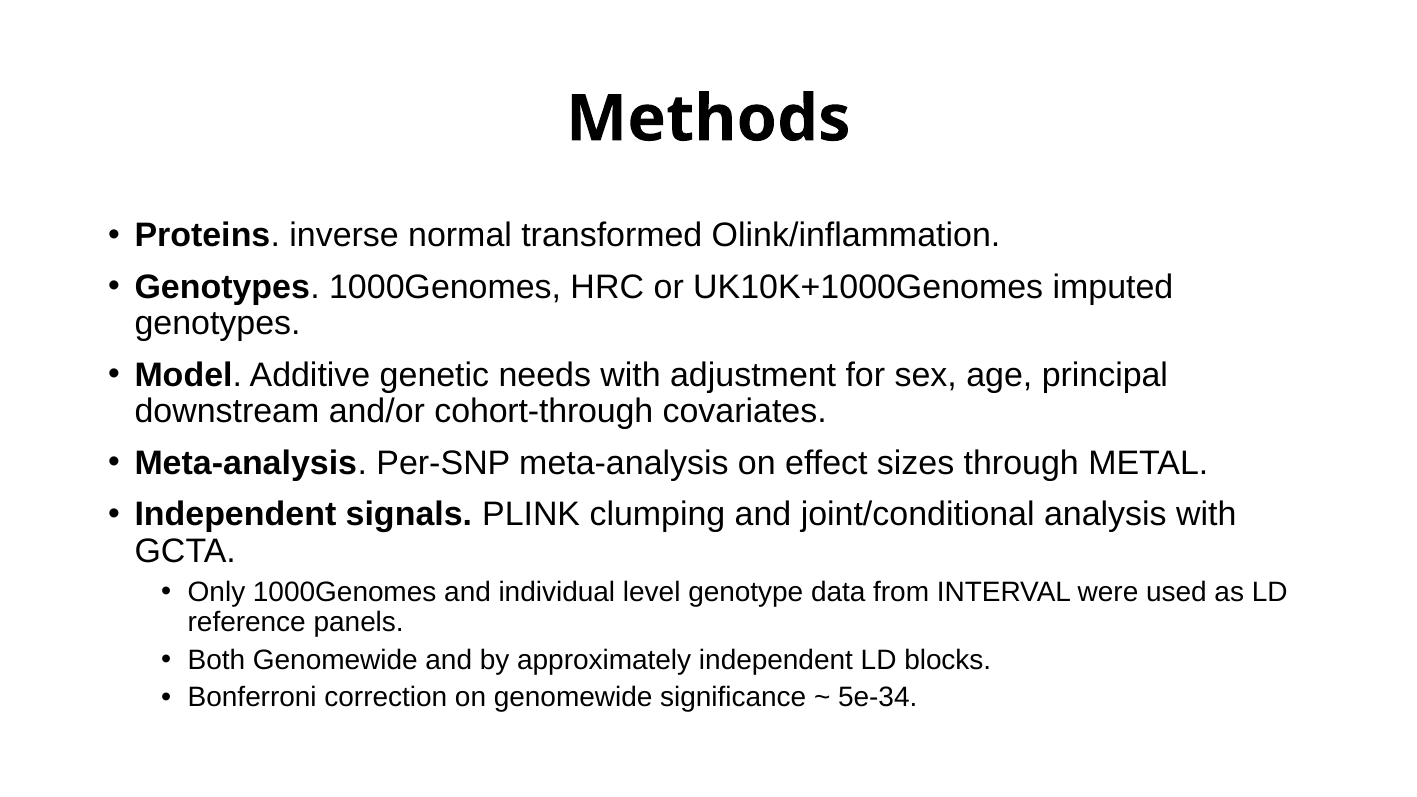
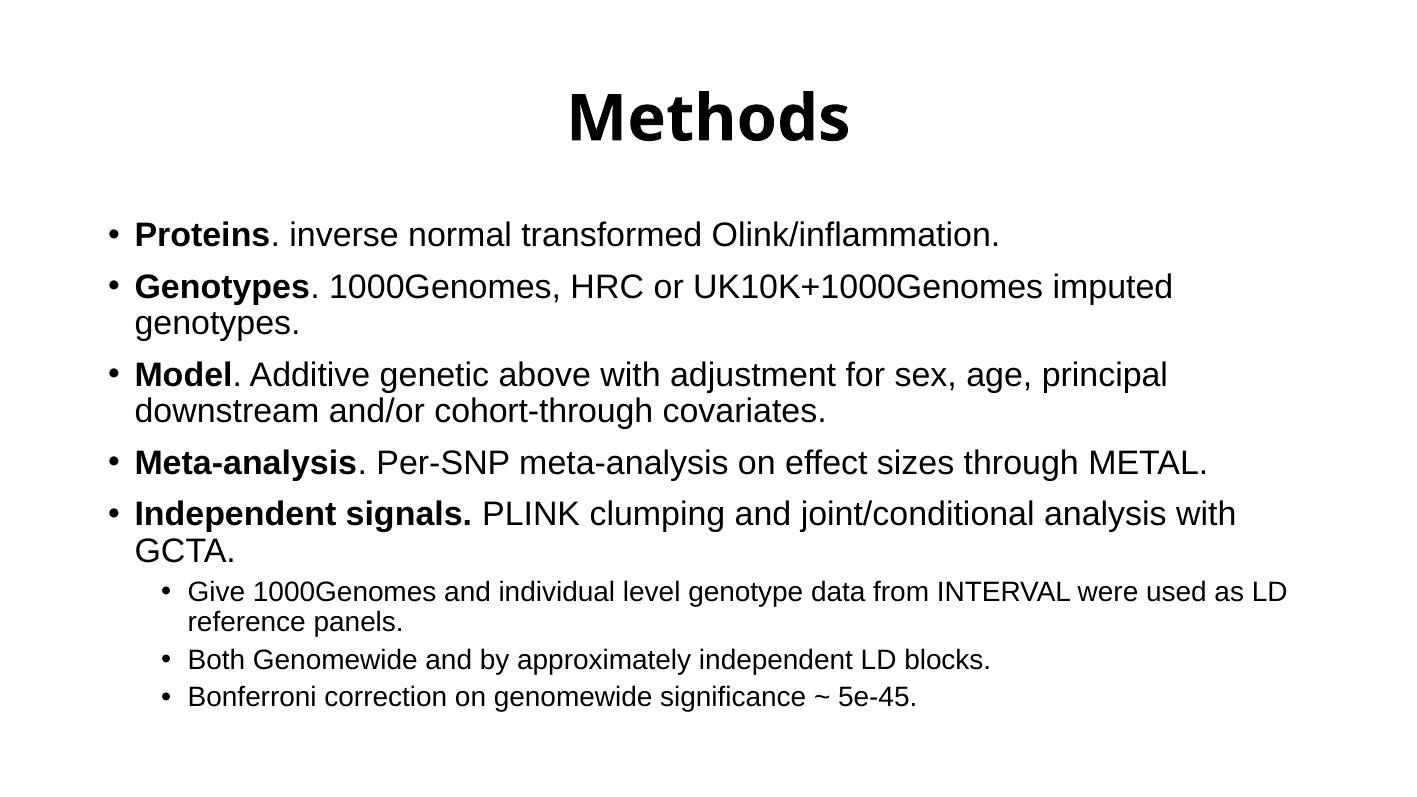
needs: needs -> above (545, 375)
Only: Only -> Give (217, 592)
5e-34: 5e-34 -> 5e-45 (878, 698)
